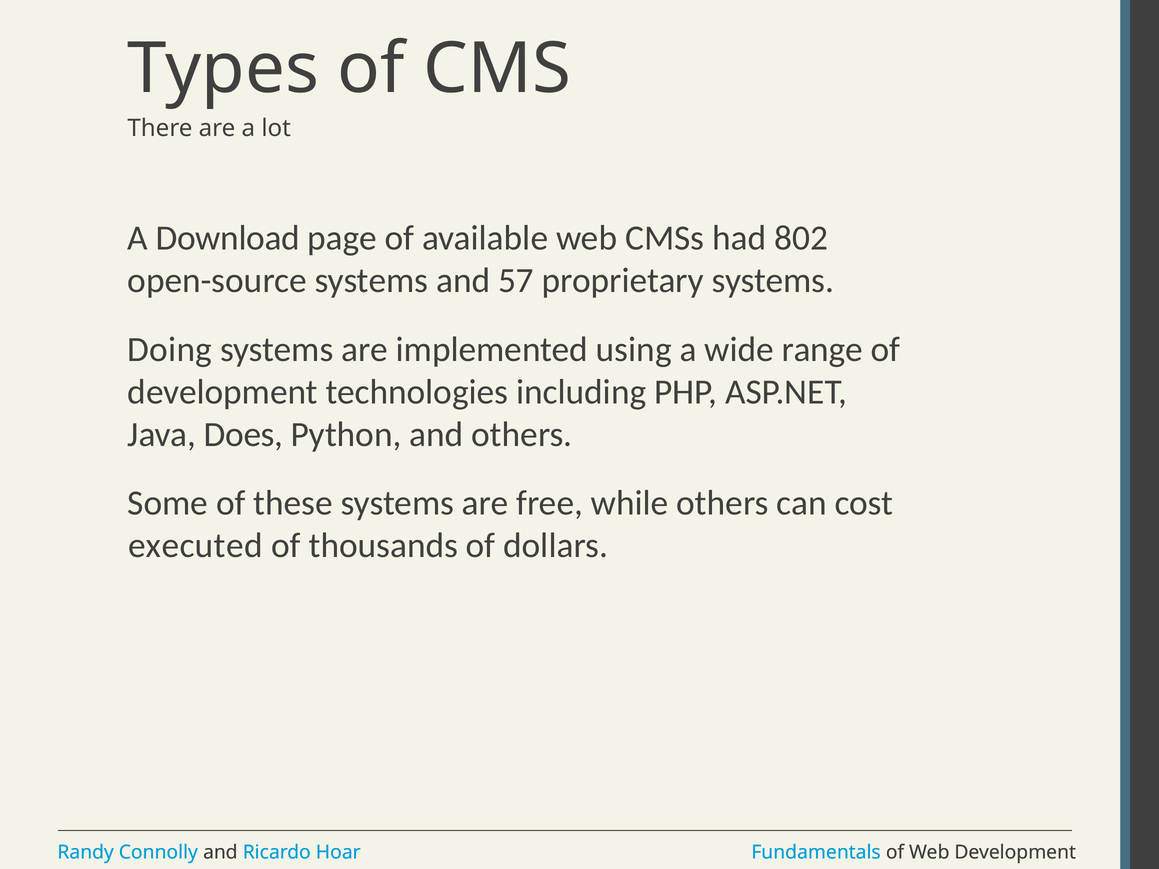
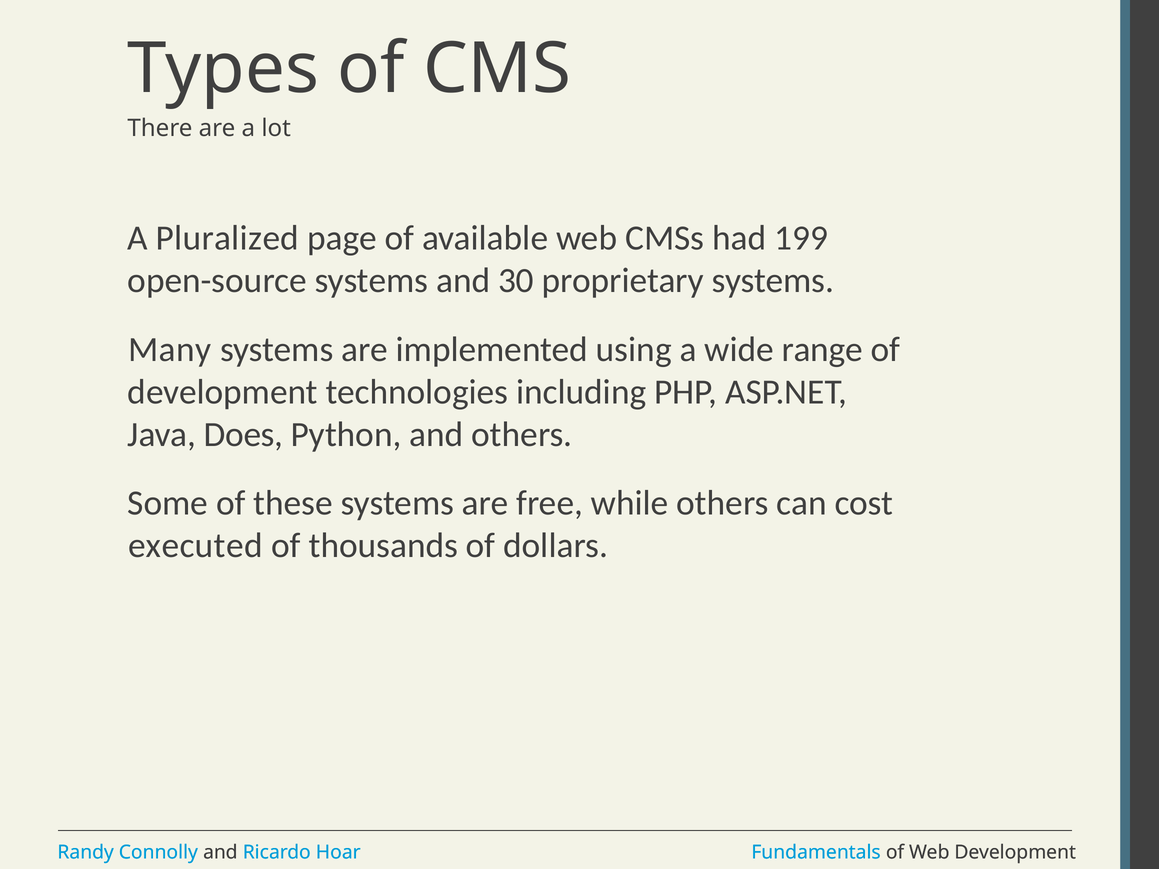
Download: Download -> Pluralized (227, 238)
802: 802 -> 199 (801, 238)
57: 57 -> 30 (516, 281)
Doing: Doing -> Many (170, 350)
